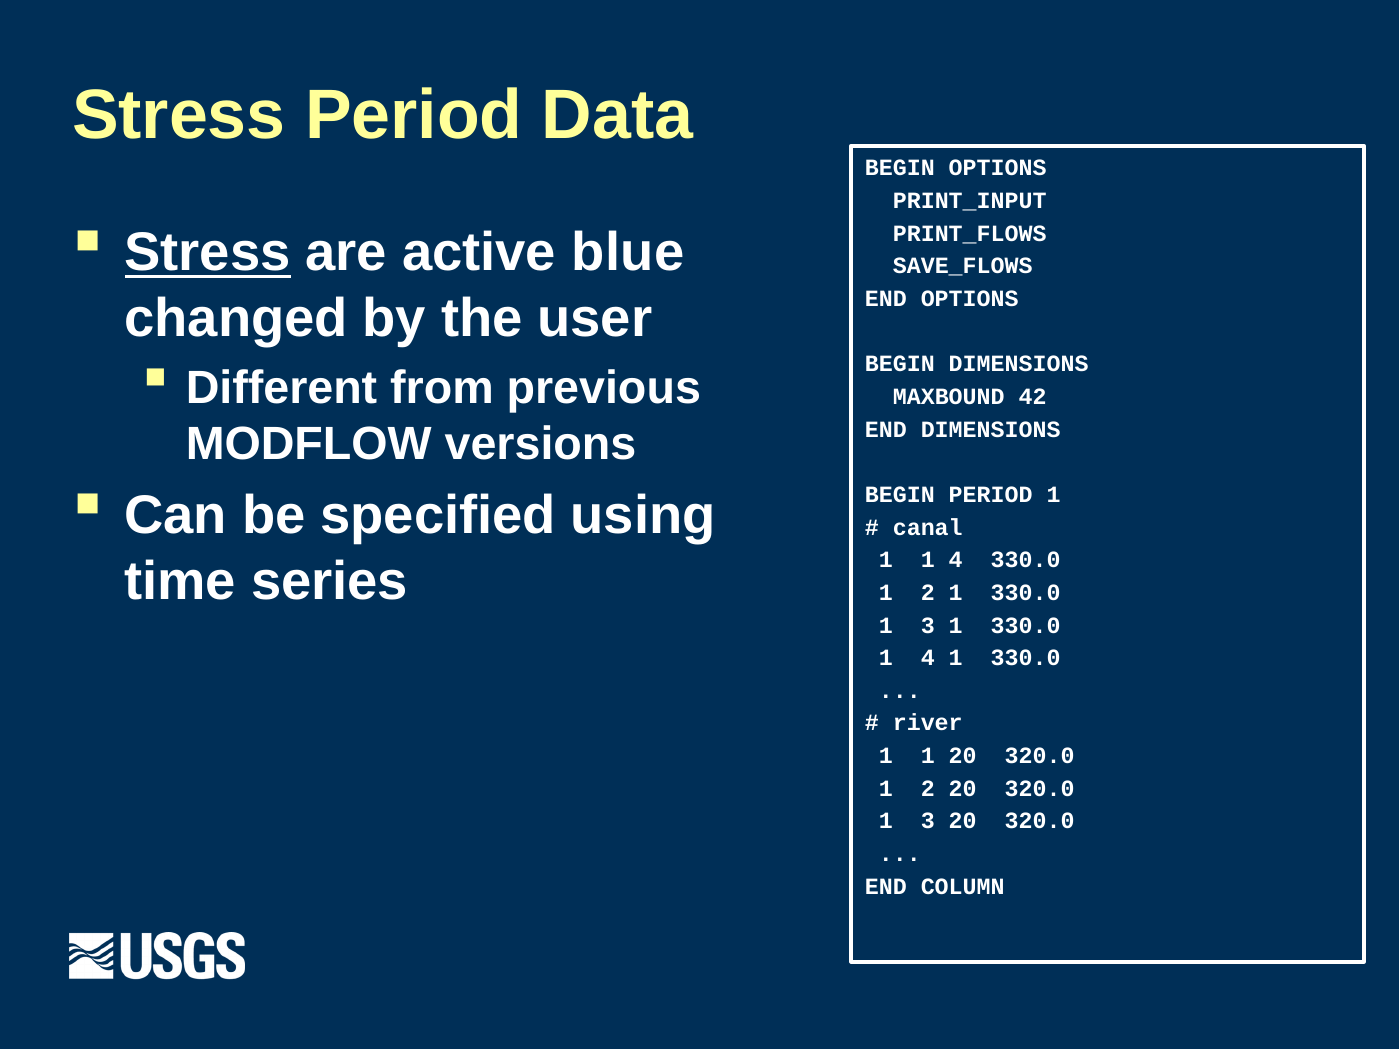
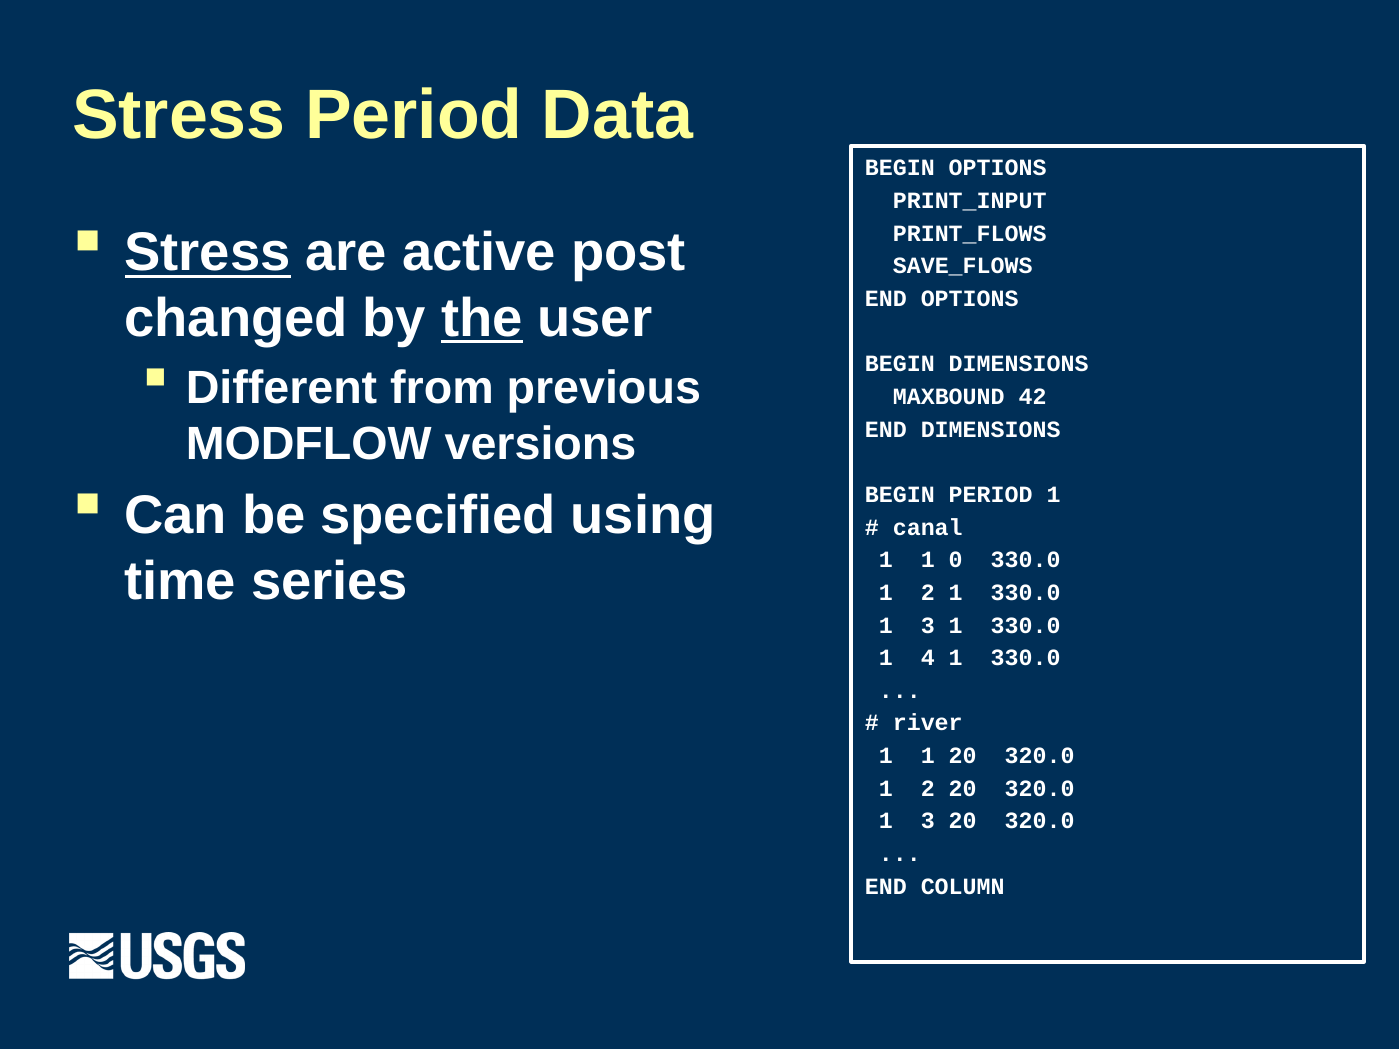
blue: blue -> post (628, 253)
the underline: none -> present (482, 318)
1 1 4: 4 -> 0 (956, 560)
